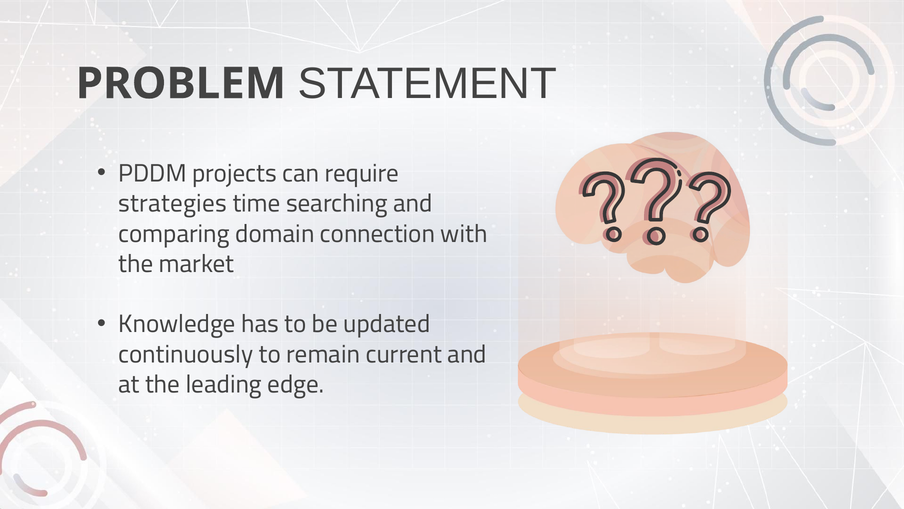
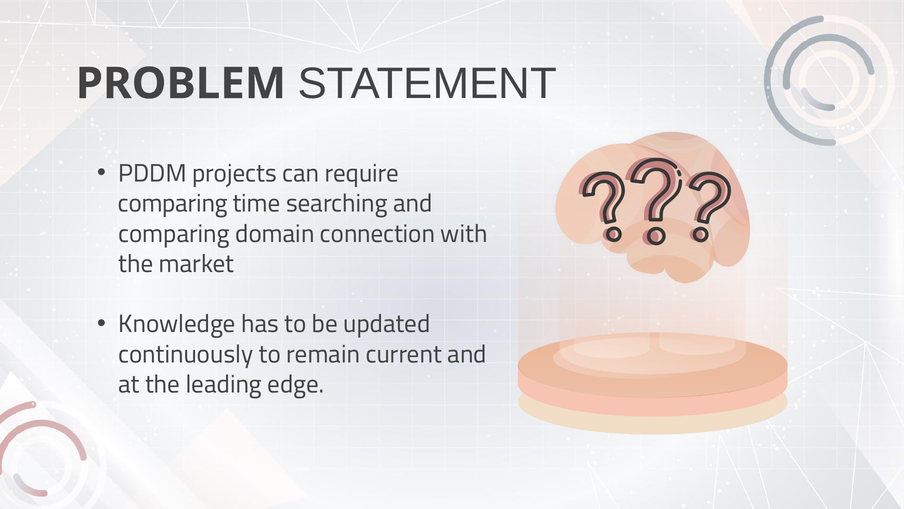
strategies: strategies -> comparing (173, 203)
